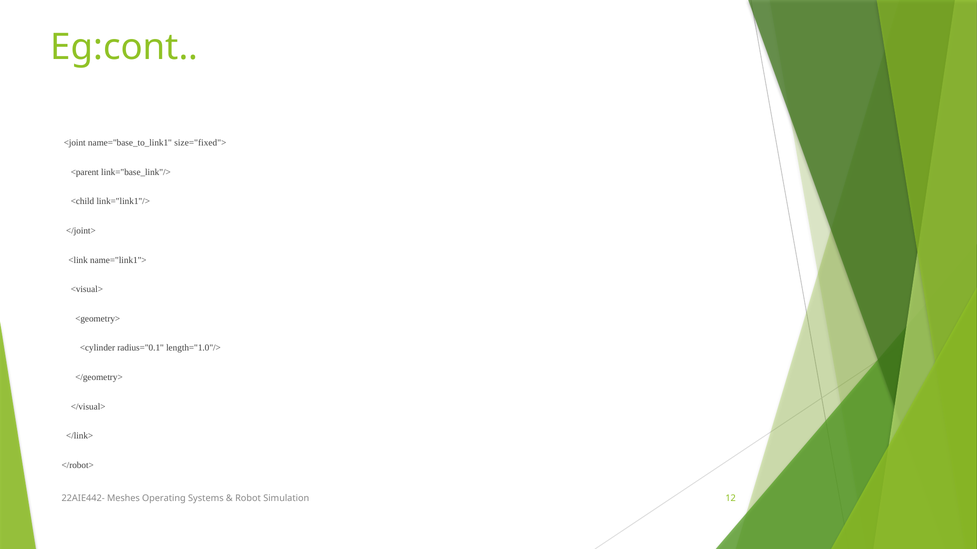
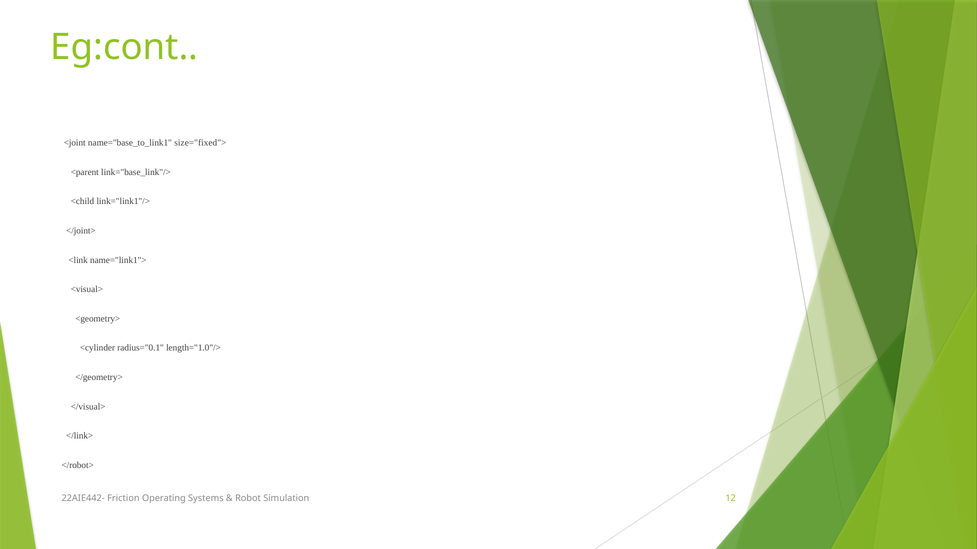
Meshes: Meshes -> Friction (123, 499)
